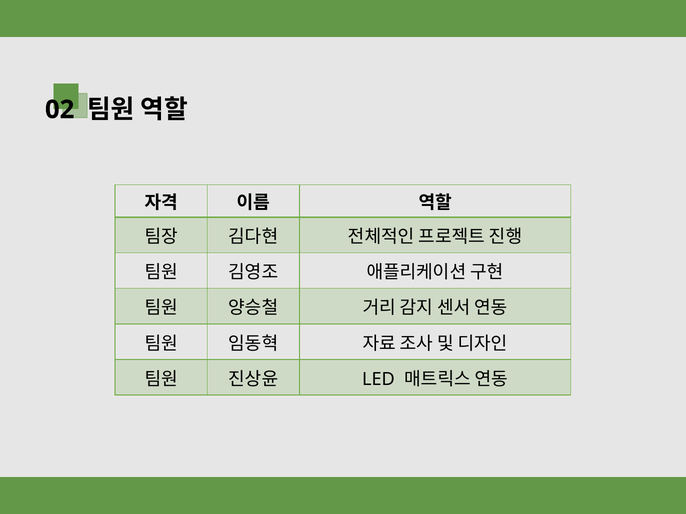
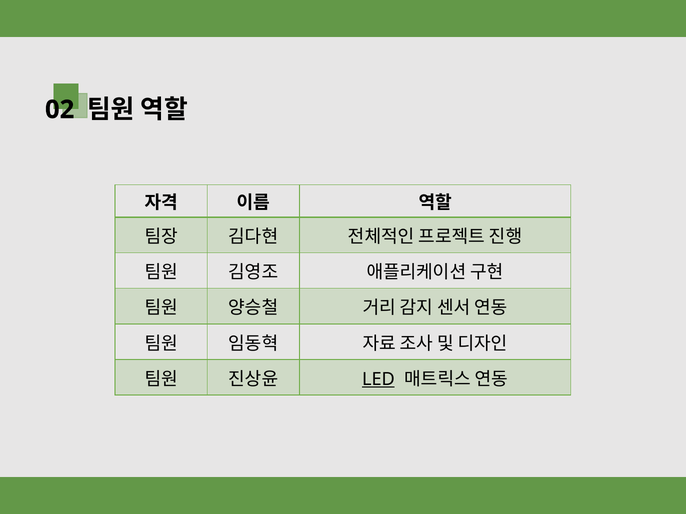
LED underline: none -> present (378, 380)
